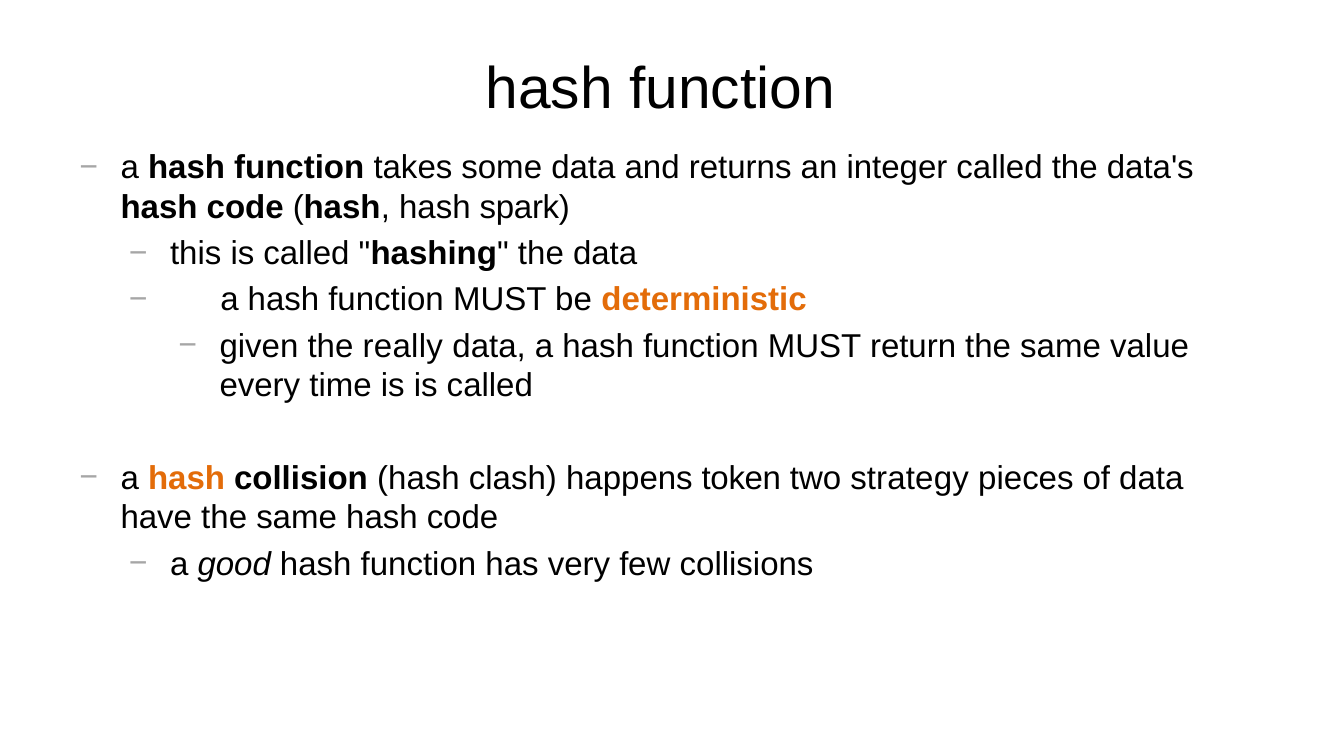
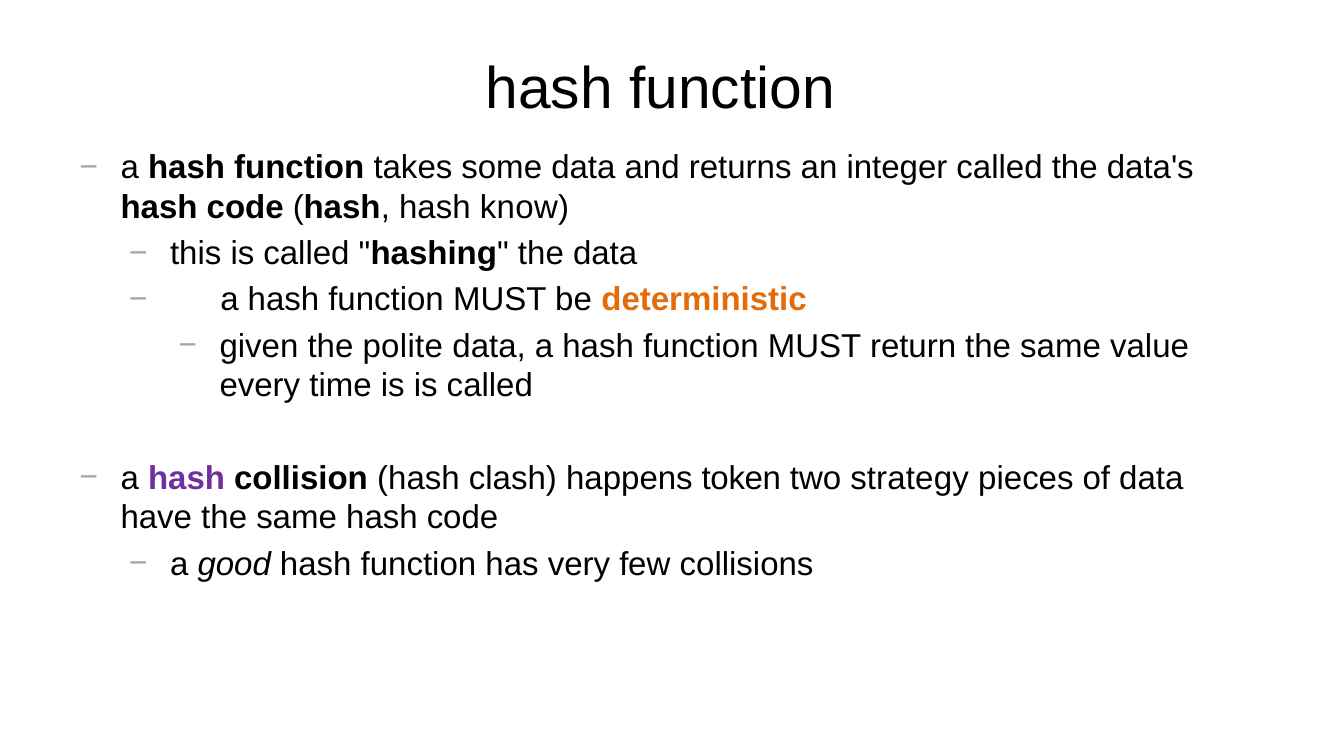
spark: spark -> know (524, 208)
really: really -> polite (403, 346)
hash colour: orange -> purple (187, 478)
